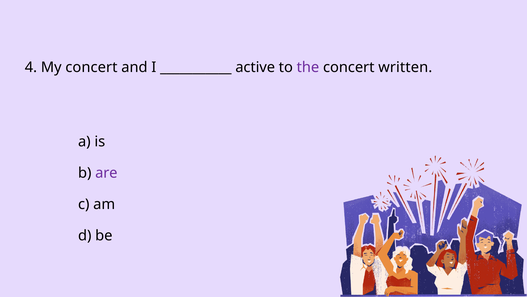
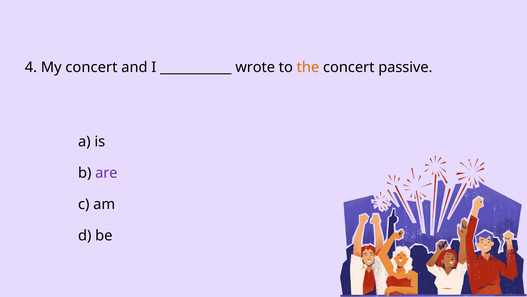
active: active -> wrote (255, 67)
the colour: purple -> orange (308, 67)
written: written -> passive (405, 67)
